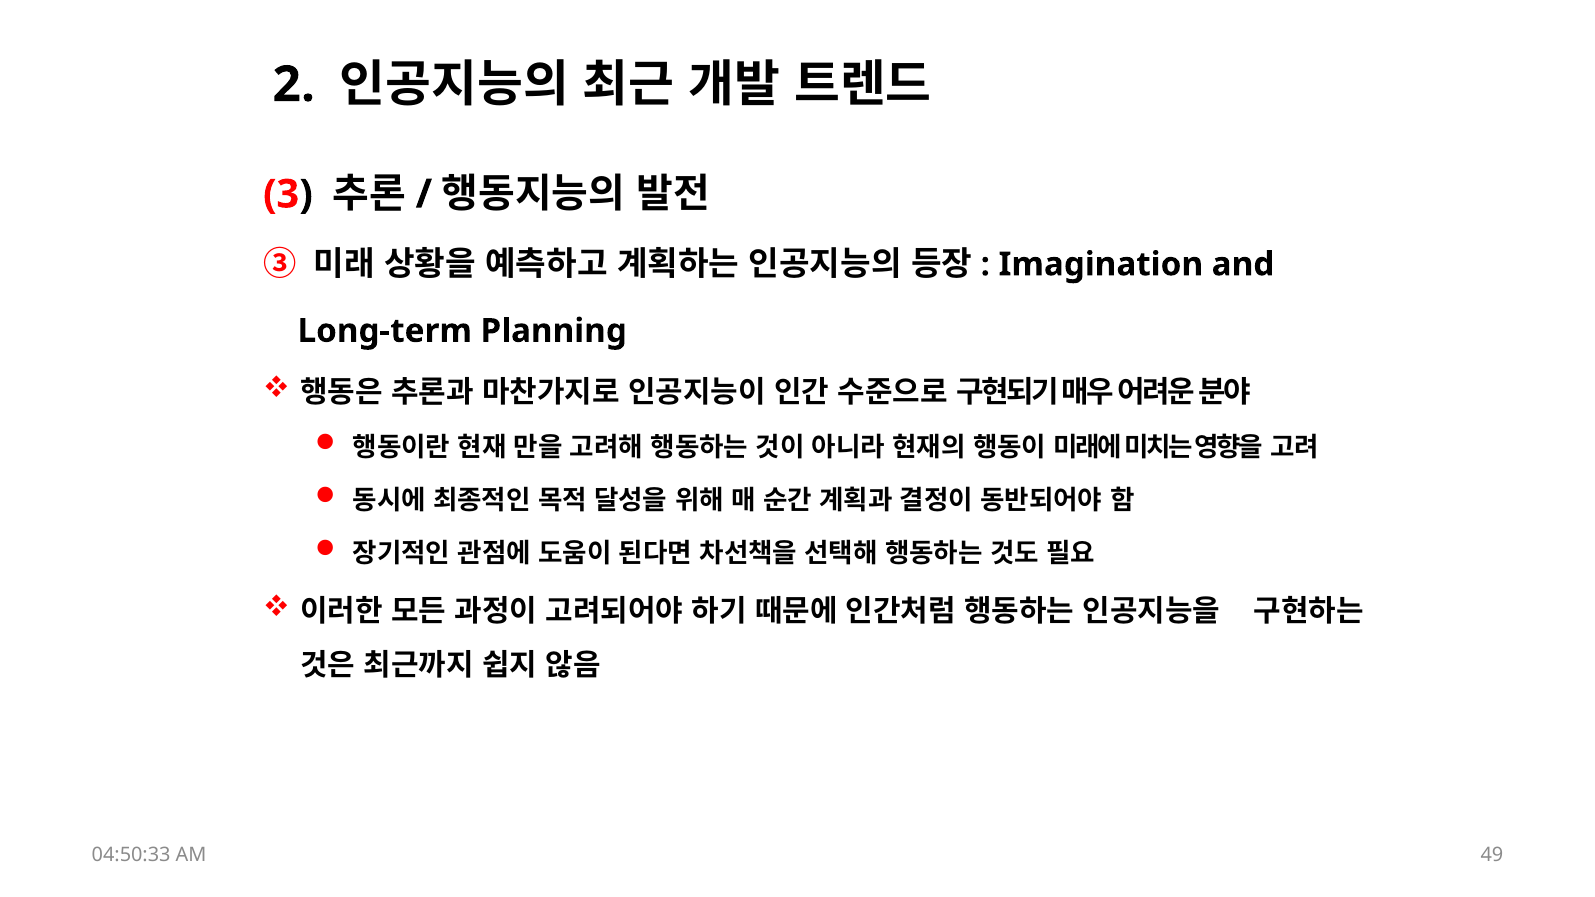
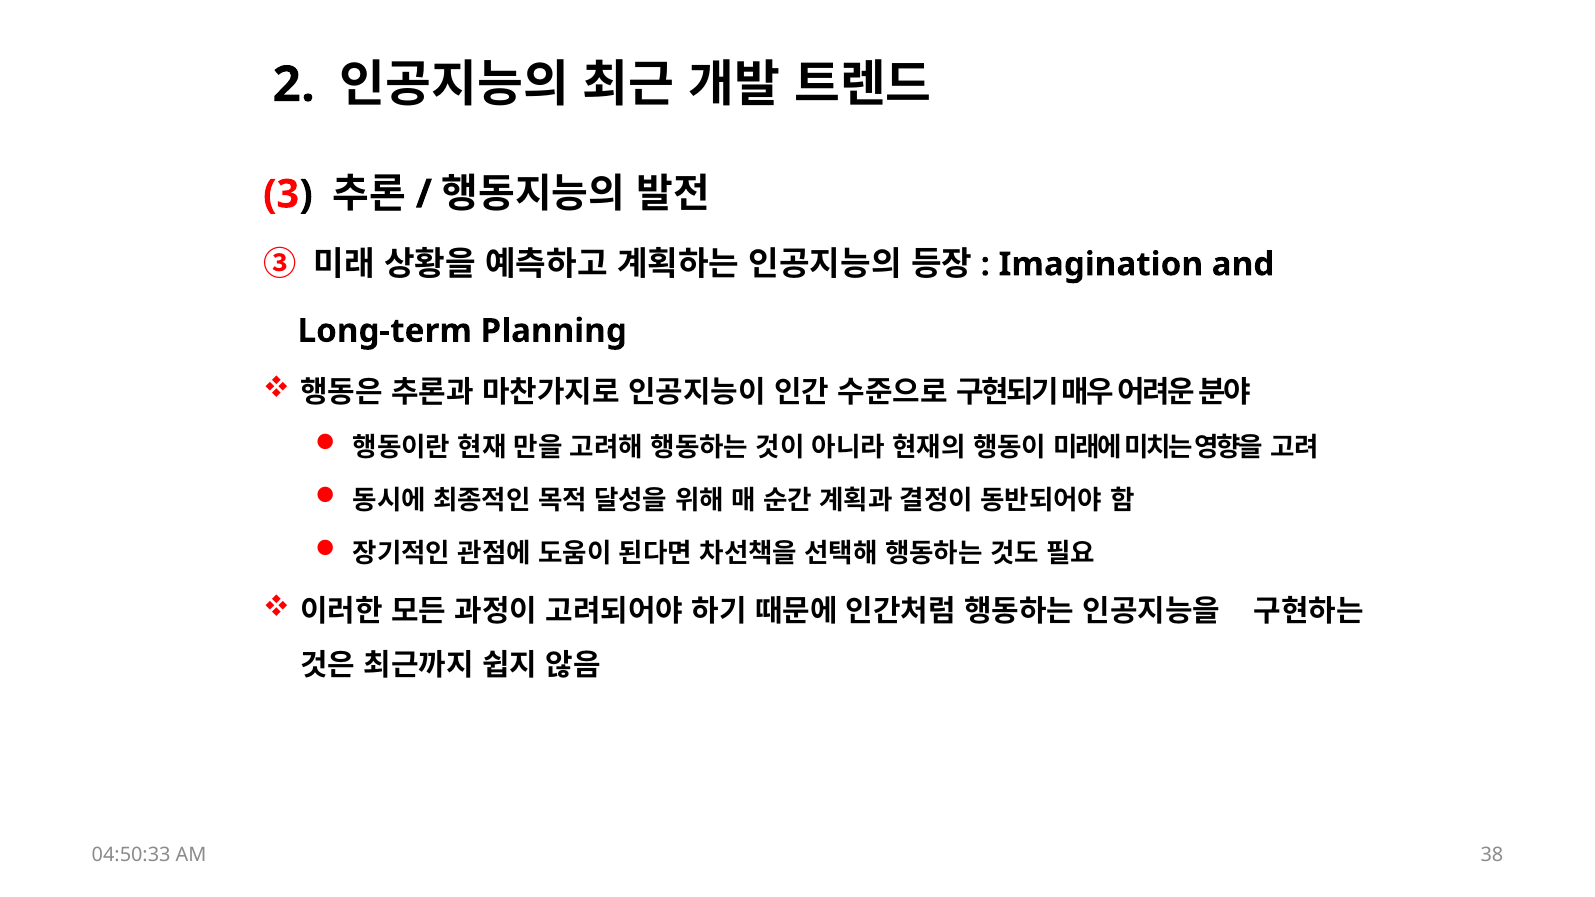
49: 49 -> 38 (1492, 855)
